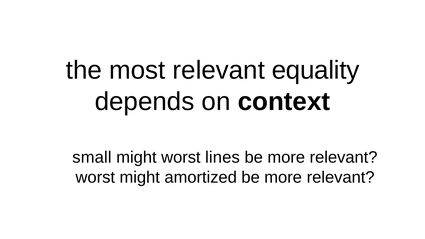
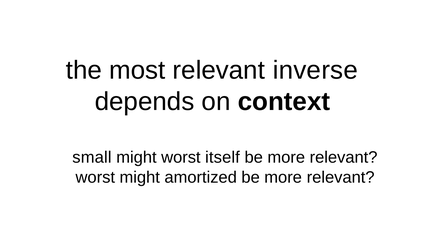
equality: equality -> inverse (315, 70)
lines: lines -> itself (222, 157)
